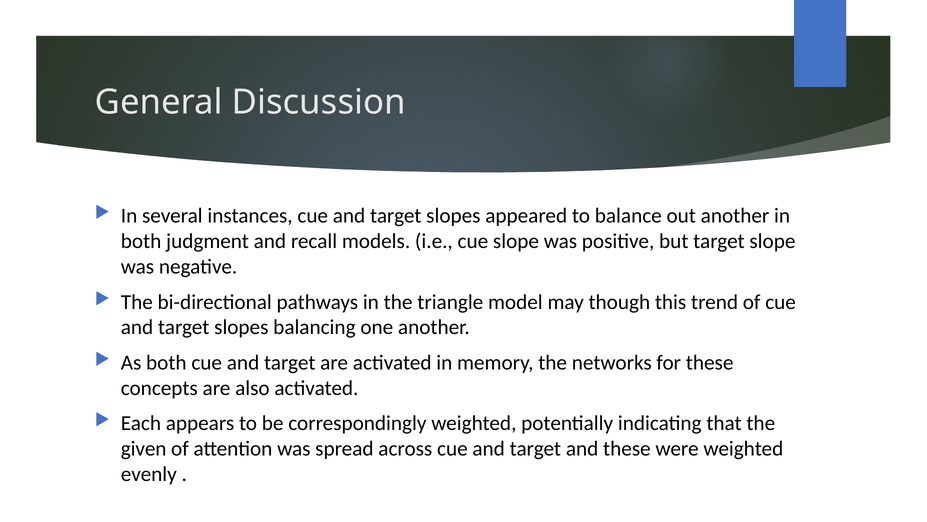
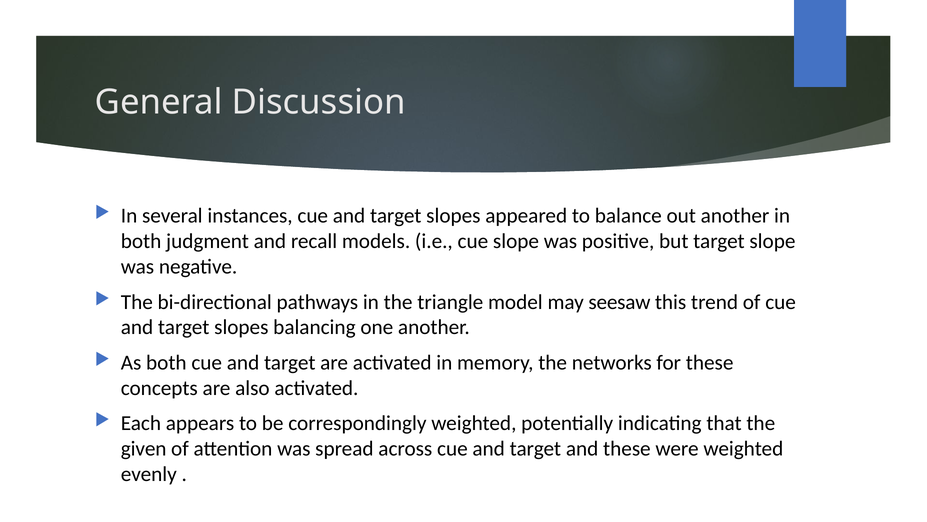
though: though -> seesaw (619, 302)
